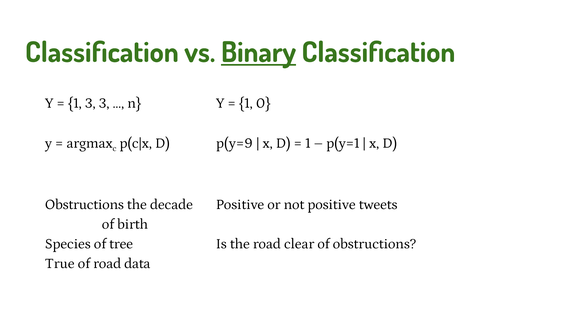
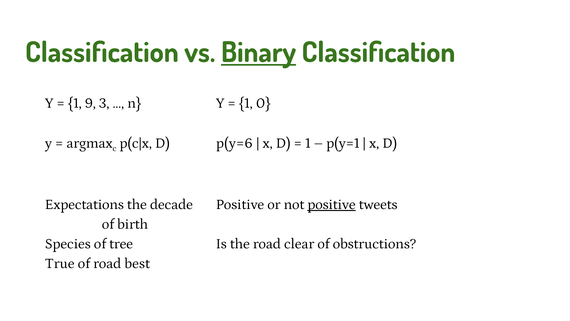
1 3: 3 -> 9 (90, 103)
p(y=9: p(y=9 -> p(y=6 (234, 143)
Obstructions: Obstructions -> Expectations (84, 204)
positive underline: none -> present (332, 204)
data: data -> best (137, 263)
